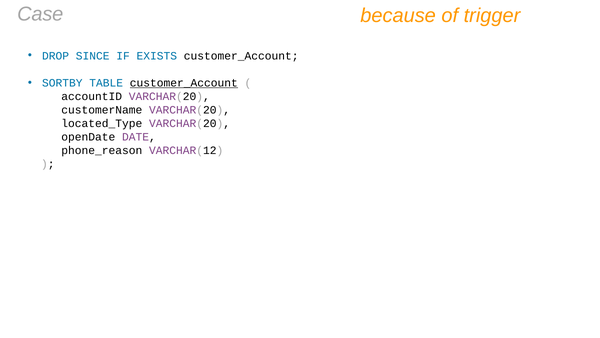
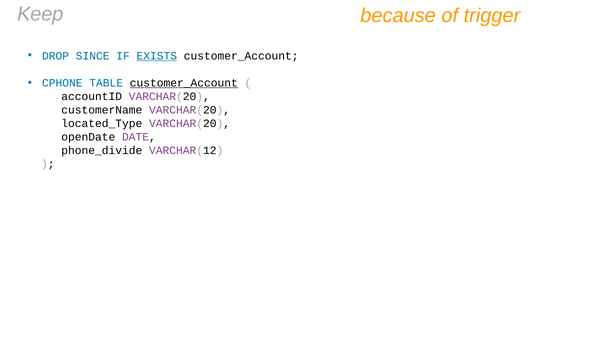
Case: Case -> Keep (40, 14)
EXISTS underline: none -> present (157, 56)
SORTBY: SORTBY -> CPHONE (62, 83)
phone_reason: phone_reason -> phone_divide (102, 150)
